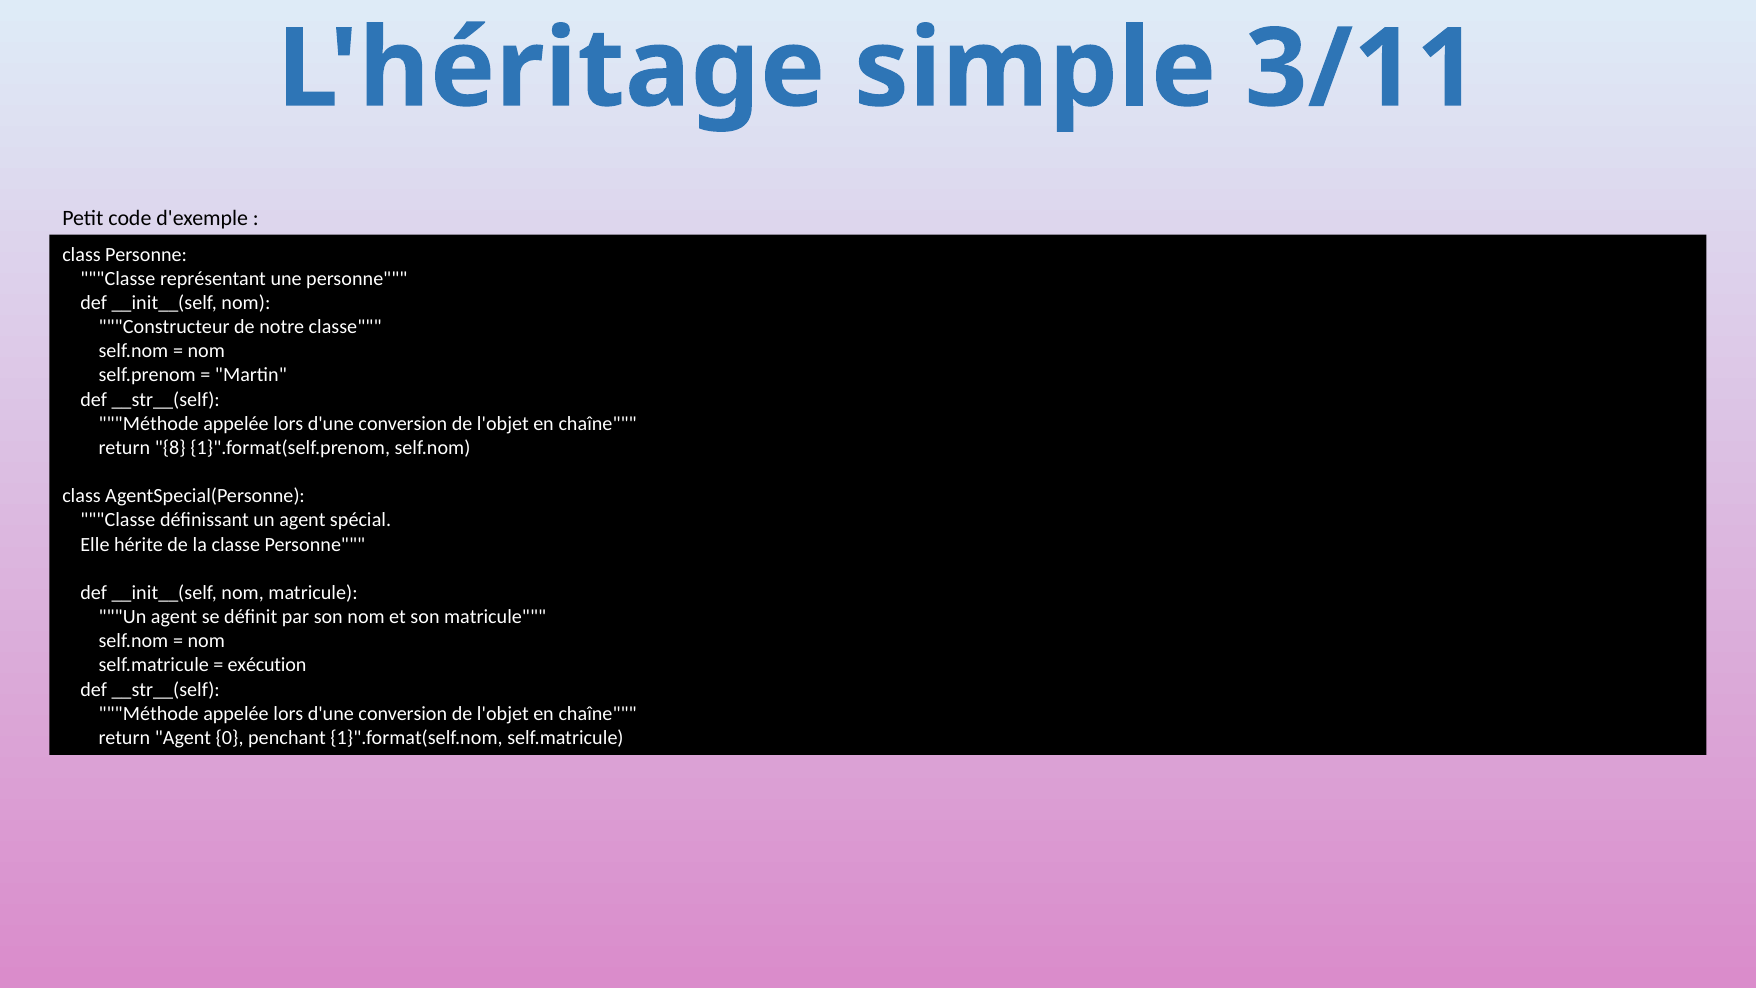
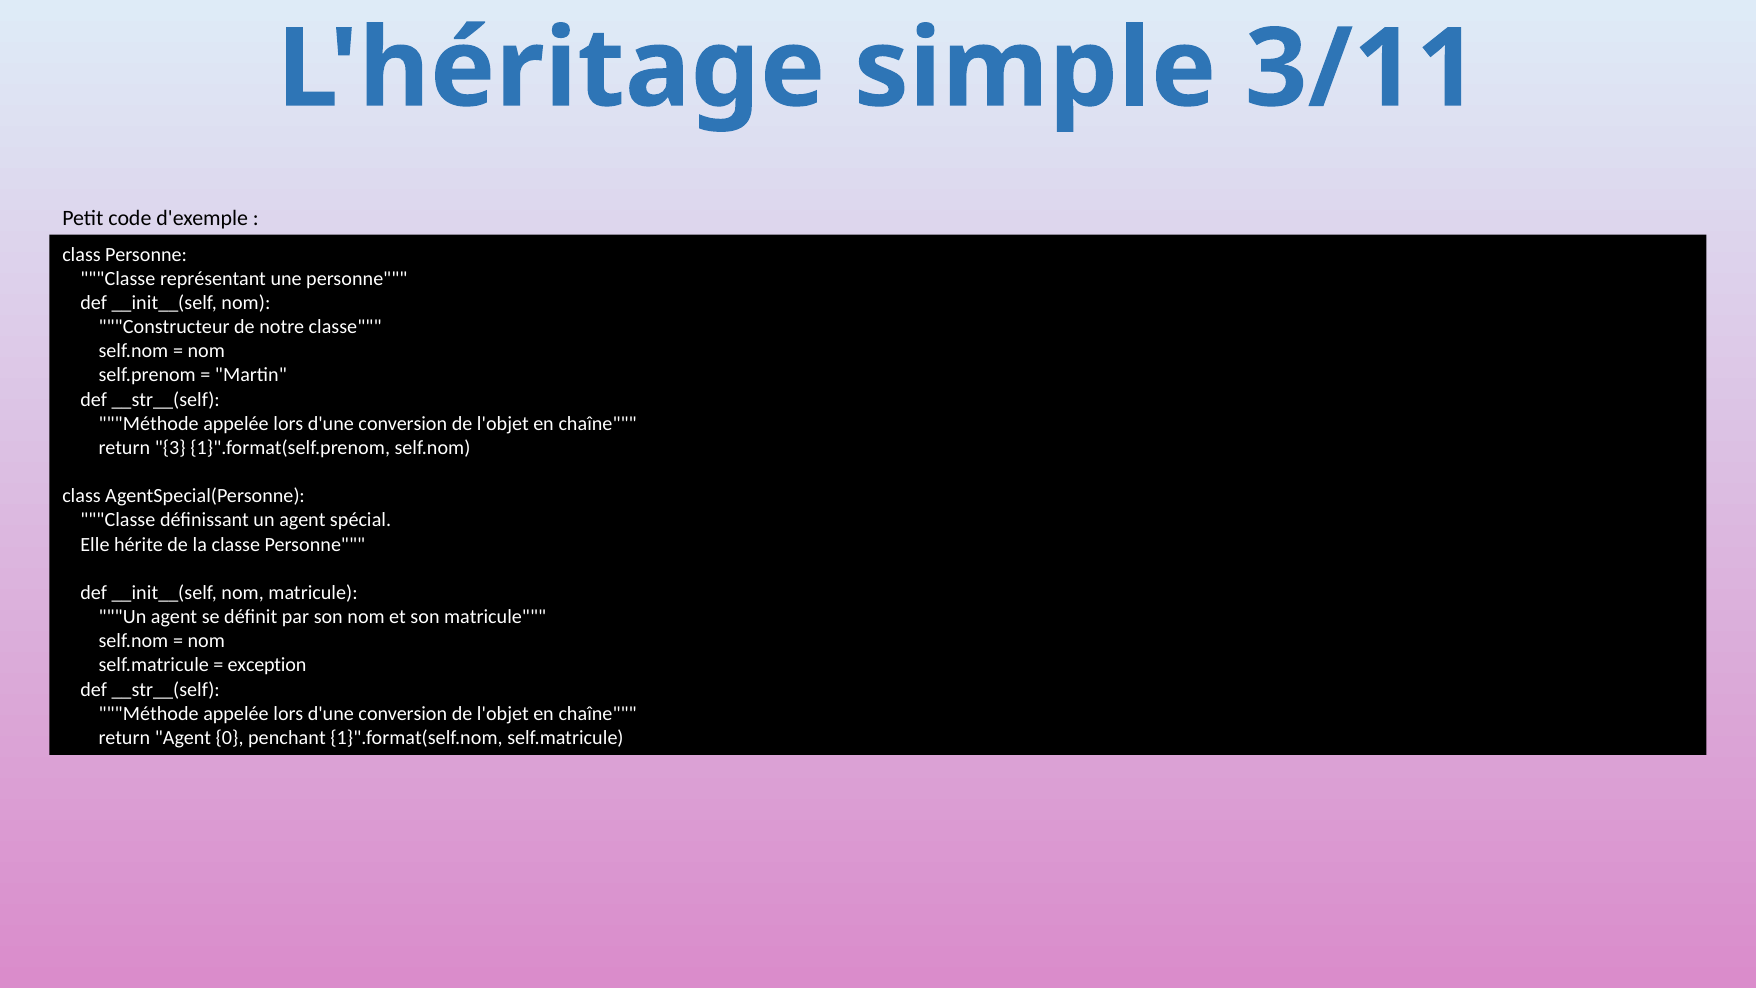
8: 8 -> 3 (170, 448)
exécution: exécution -> exception (267, 665)
